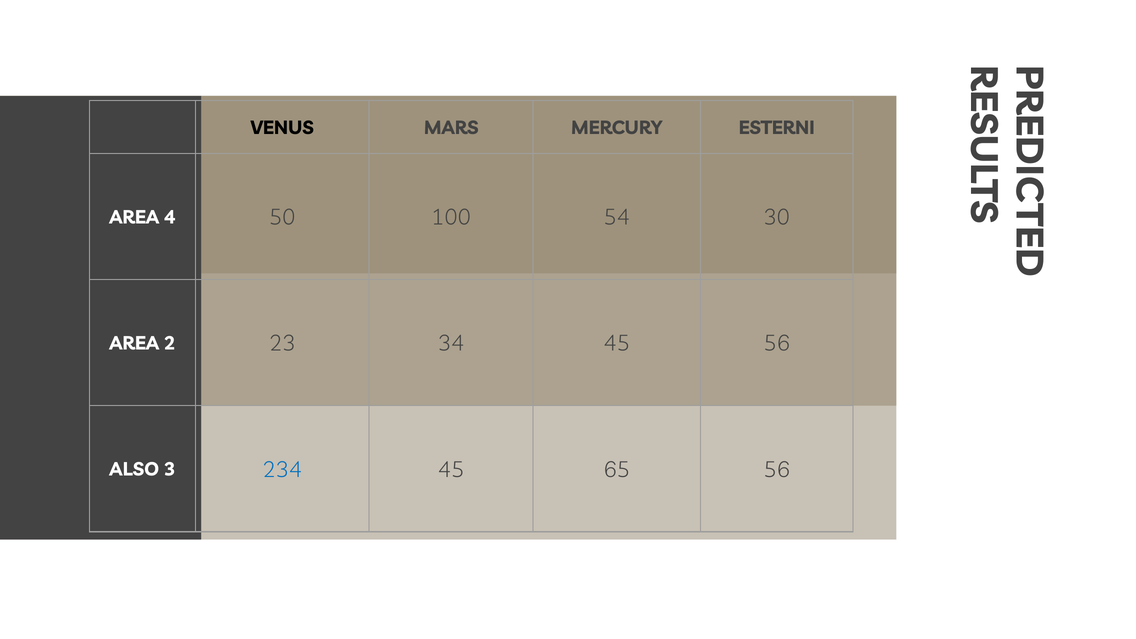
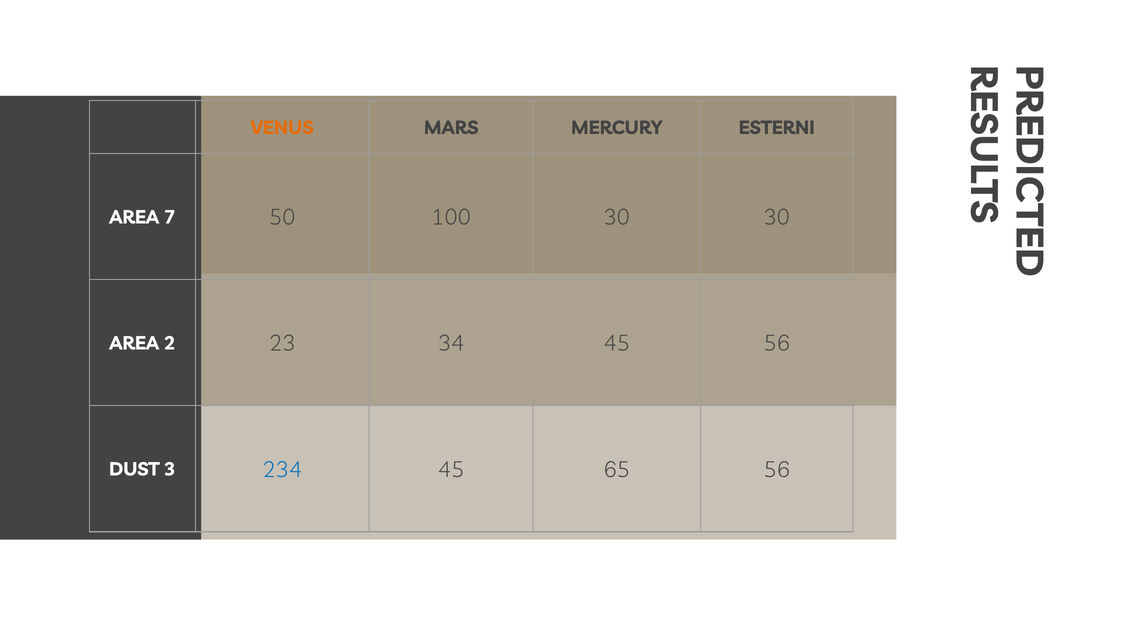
VENUS colour: black -> orange (282, 128)
4: 4 -> 7 (170, 217)
100 54: 54 -> 30 (617, 218)
ALSO: ALSO -> DUST (134, 470)
